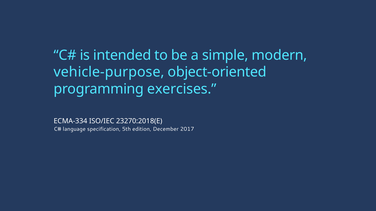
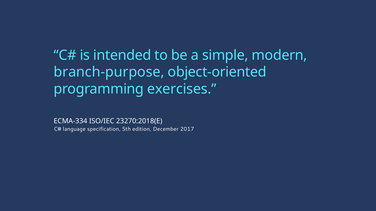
vehicle-purpose: vehicle-purpose -> branch-purpose (109, 72)
